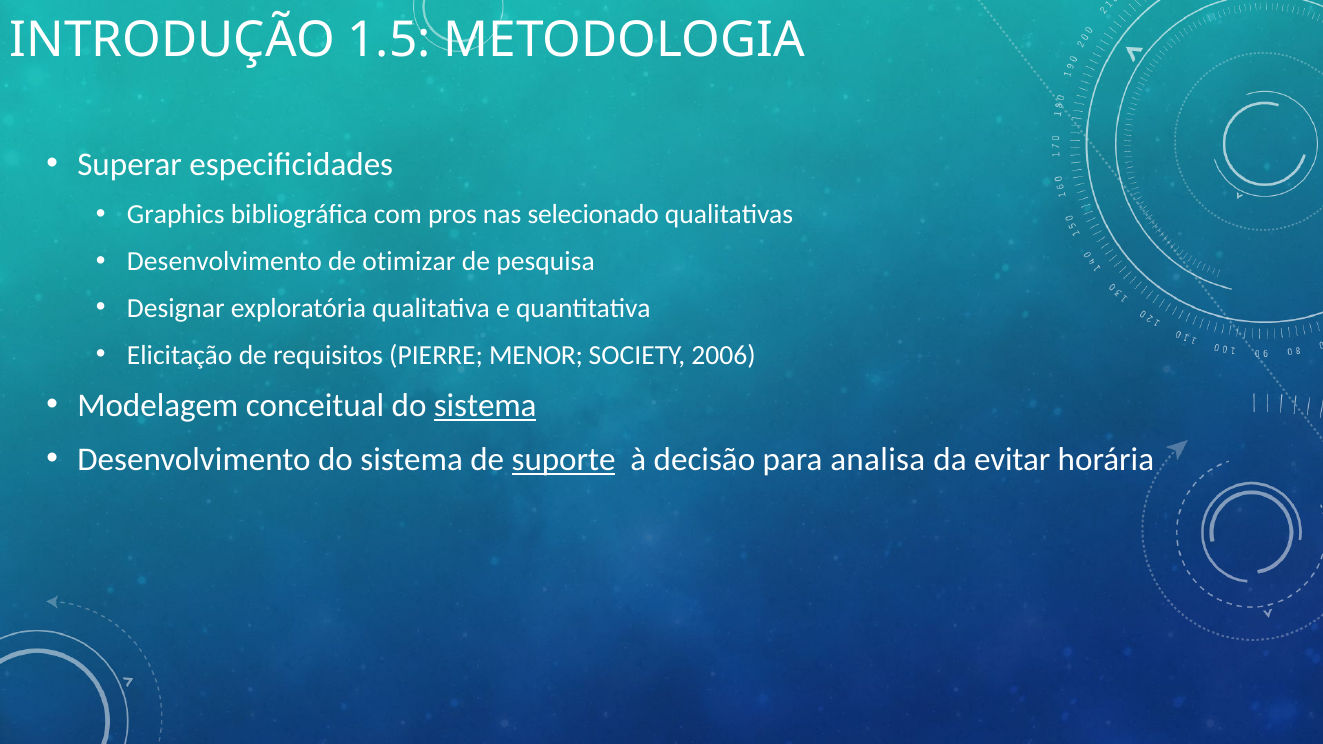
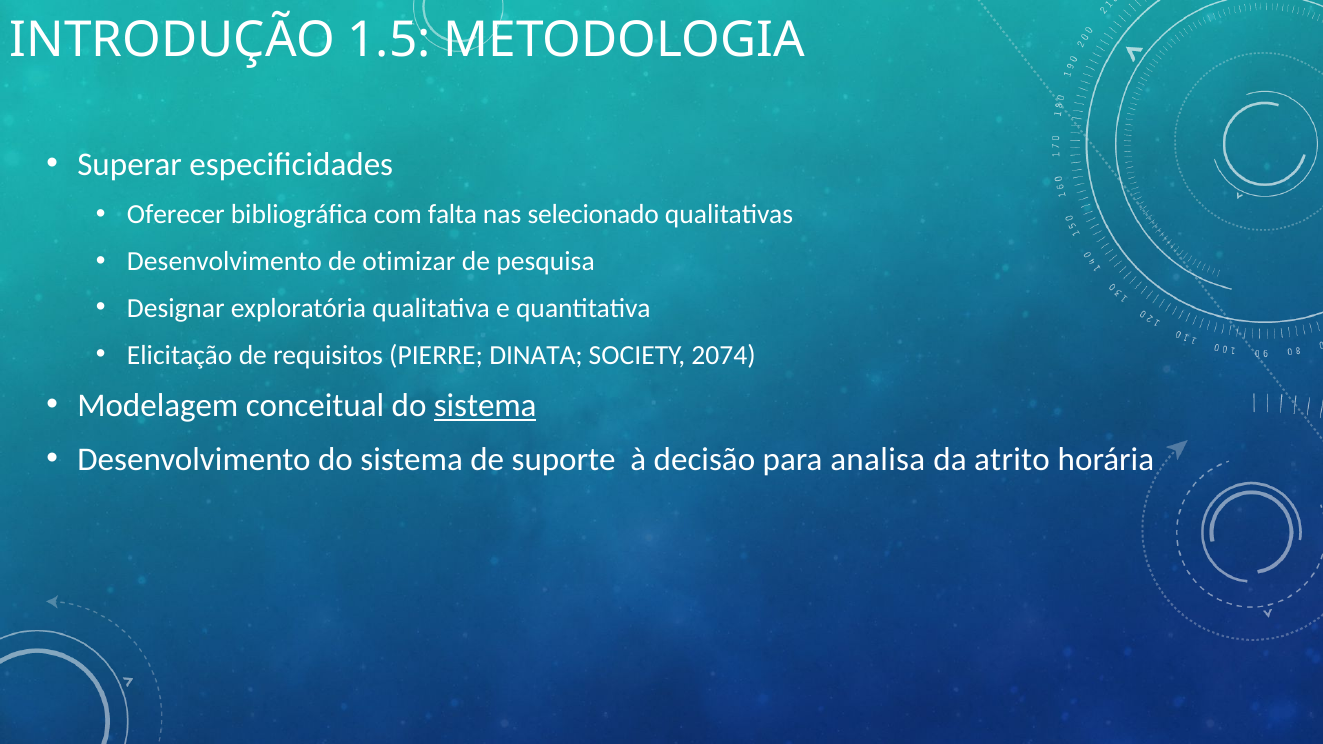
Graphics: Graphics -> Oferecer (176, 215)
pros: pros -> falta (453, 215)
MENOR: MENOR -> DINATA (536, 355)
2006: 2006 -> 2074 (724, 355)
suporte underline: present -> none (564, 459)
evitar: evitar -> atrito (1012, 459)
